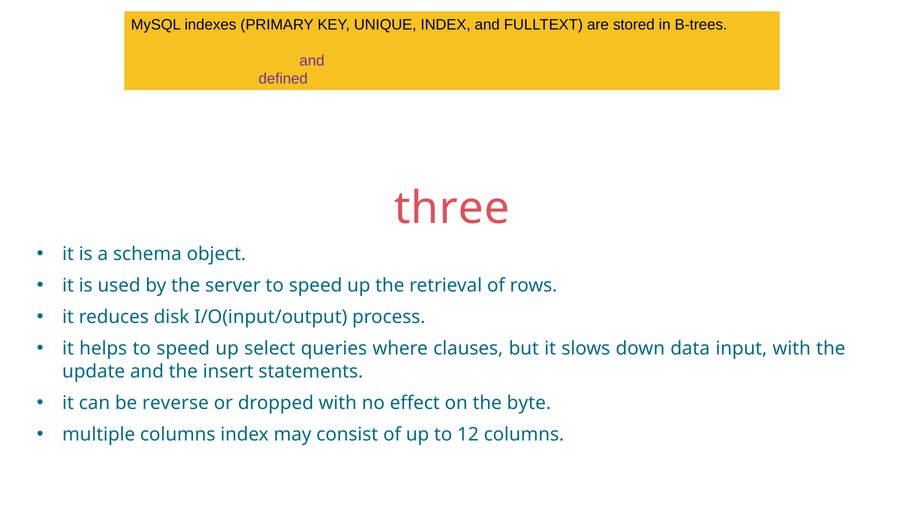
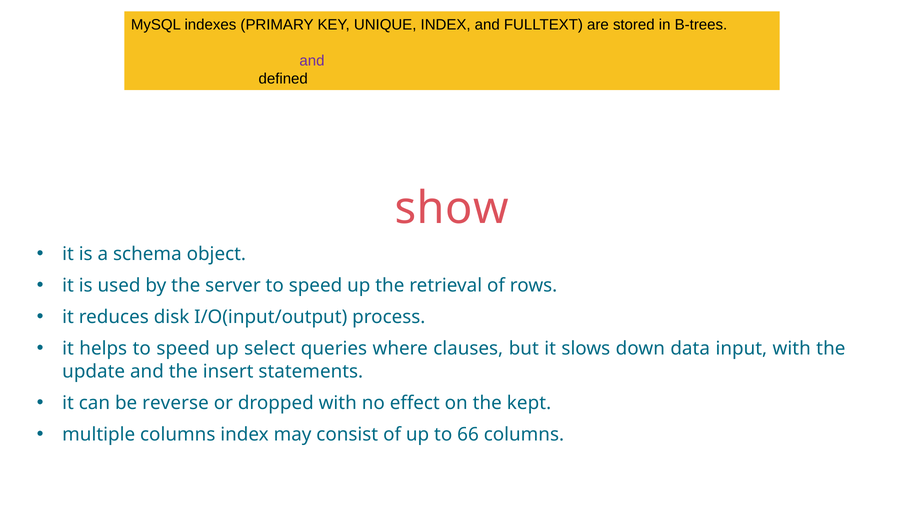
defined colour: purple -> black (283, 79)
three: three -> show (452, 209)
byte: byte -> kept (529, 403)
12: 12 -> 66 (468, 435)
